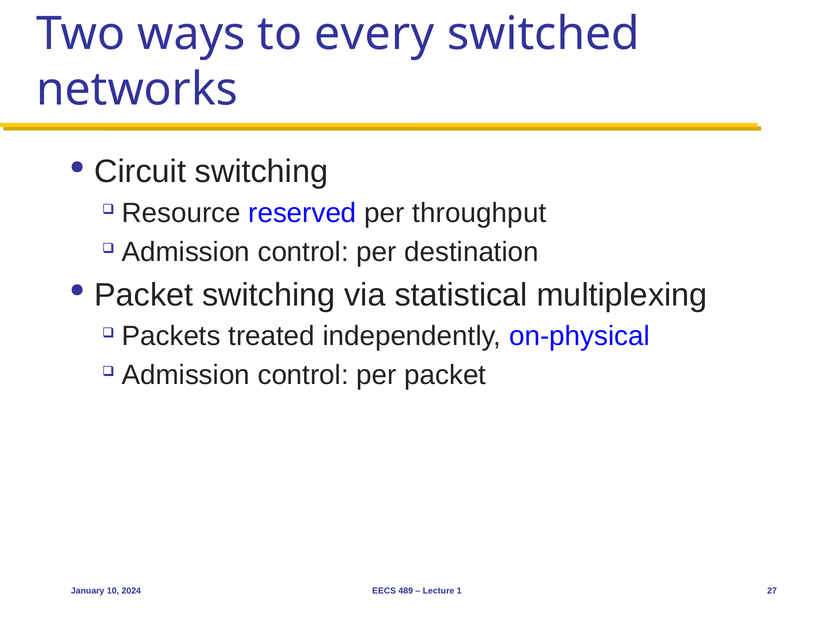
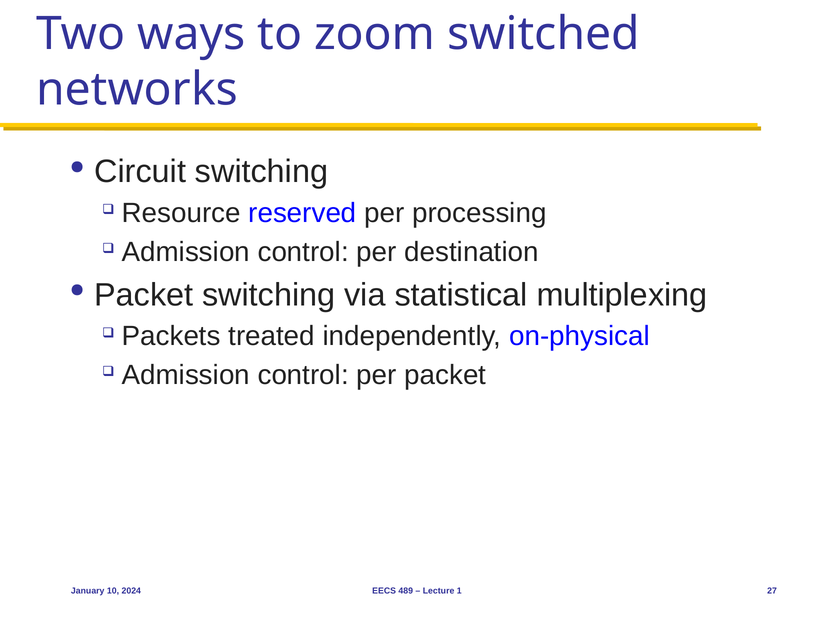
every: every -> zoom (375, 34)
throughput: throughput -> processing (479, 213)
